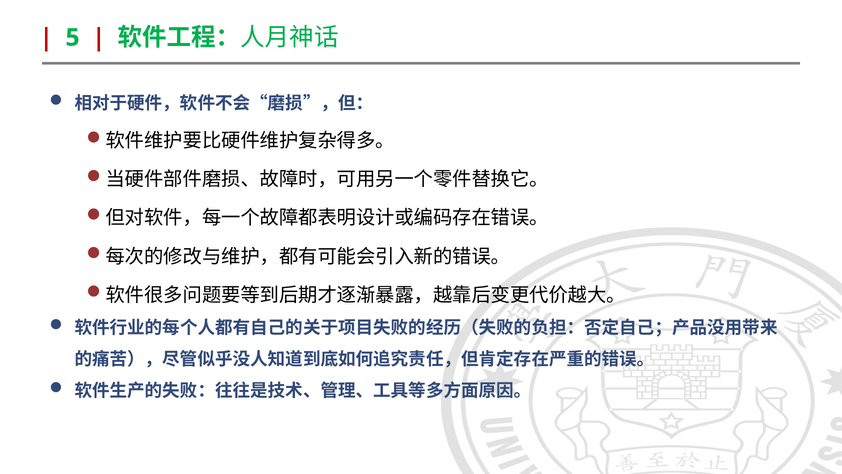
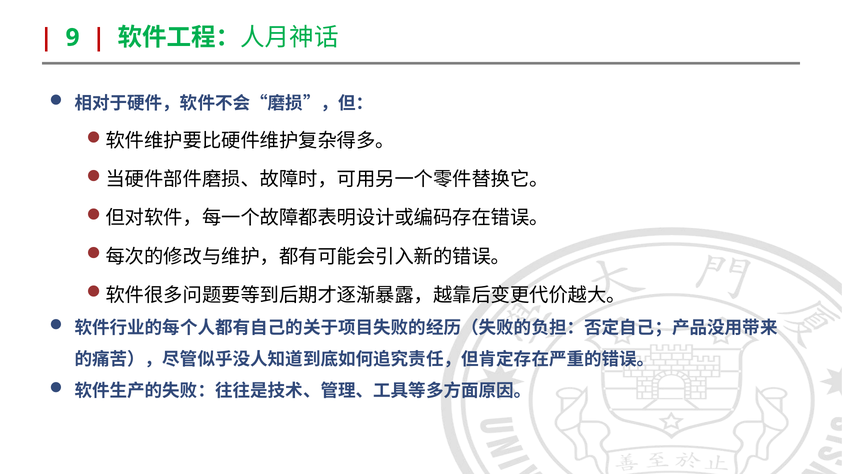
5: 5 -> 9 (73, 38)
